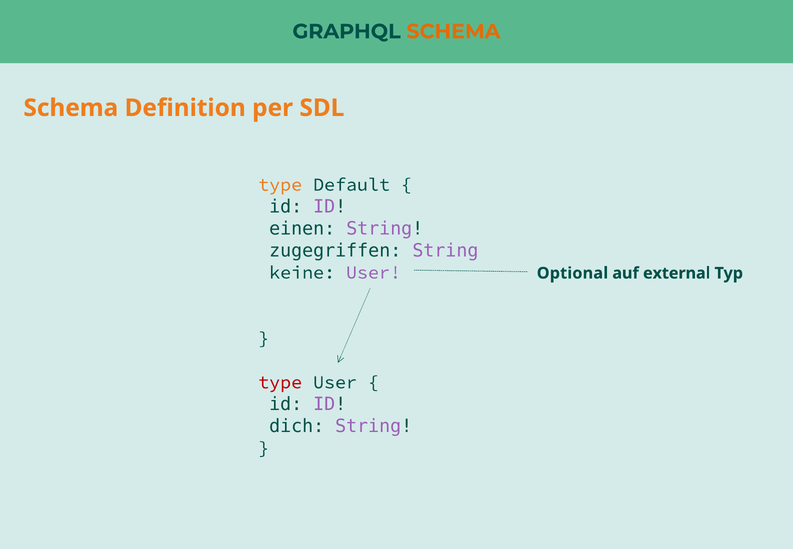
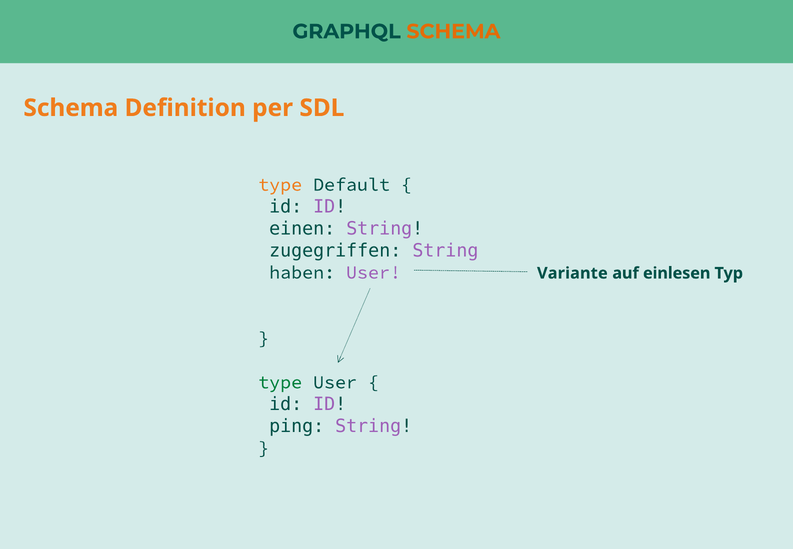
keine: keine -> haben (302, 272)
Optional: Optional -> Variante (572, 273)
external: external -> einlesen (677, 273)
type colour: red -> green (280, 382)
dich: dich -> ping (297, 426)
